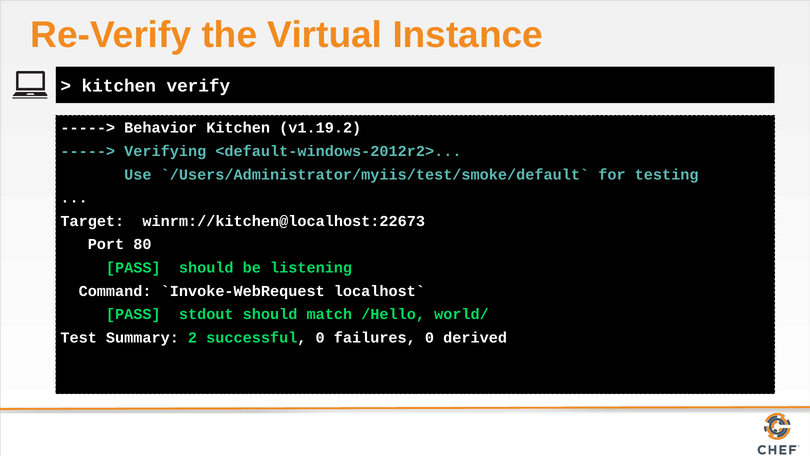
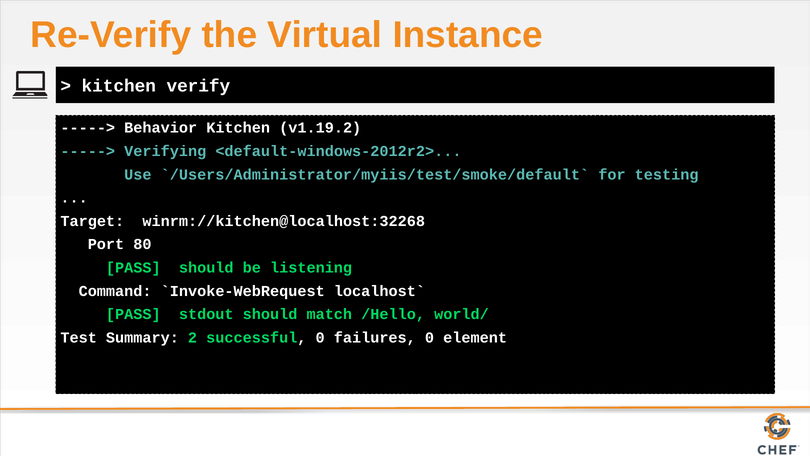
winrm://kitchen@localhost:22673: winrm://kitchen@localhost:22673 -> winrm://kitchen@localhost:32268 (284, 221)
derived: derived -> element (475, 337)
